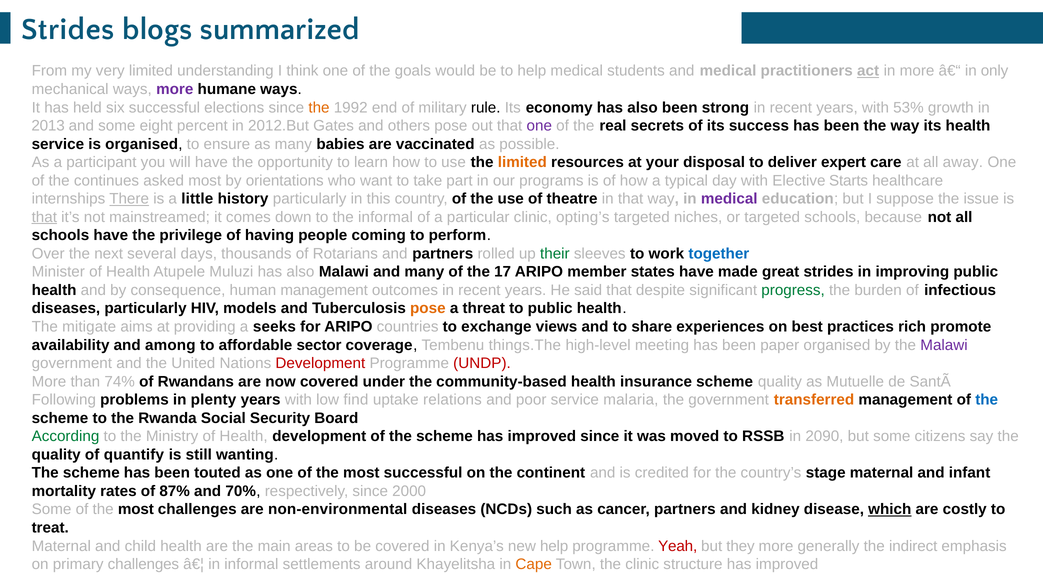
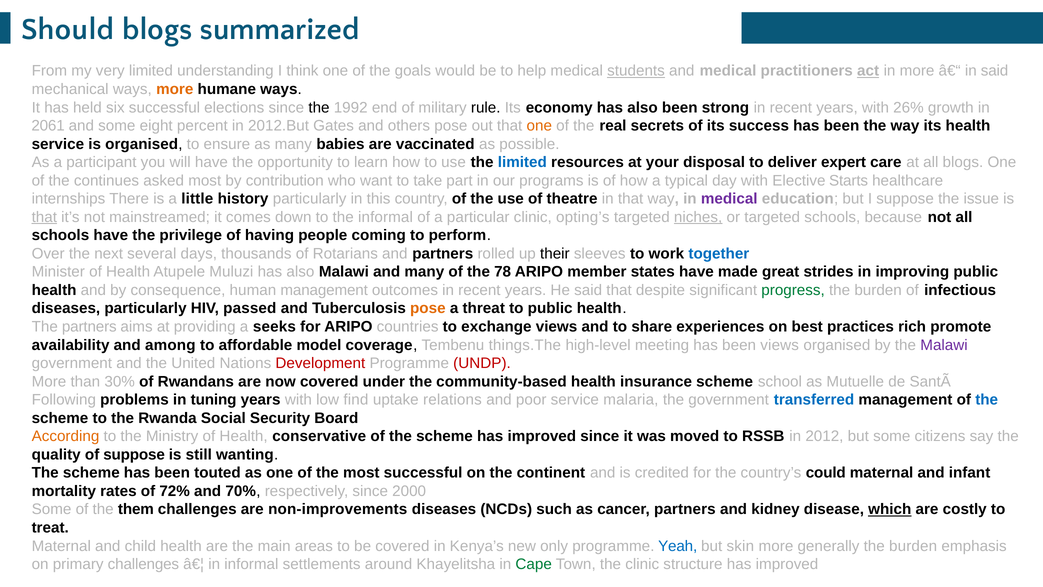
Strides: Strides -> Should (68, 29)
students underline: none -> present (636, 71)
in only: only -> said (995, 71)
more colour: purple -> orange (175, 89)
the colour: orange -> black (319, 107)
53%: 53% -> 26% (908, 107)
2013: 2013 -> 2061 (48, 126)
one colour: purple -> orange (539, 126)
limited colour: orange -> blue (522, 162)
all away: away -> blogs (963, 162)
orientations: orientations -> contribution (285, 180)
There underline: present -> none (129, 199)
niches underline: none -> present (698, 217)
their colour: green -> black (555, 254)
17: 17 -> 78 (503, 272)
models: models -> passed (250, 308)
The mitigate: mitigate -> partners (89, 327)
sector: sector -> model (319, 345)
been paper: paper -> views (780, 345)
74%: 74% -> 30% (120, 381)
scheme quality: quality -> school (780, 381)
plenty: plenty -> tuning (214, 400)
transferred colour: orange -> blue (814, 400)
According colour: green -> orange (65, 436)
Health development: development -> conservative (319, 436)
2090: 2090 -> 2012 (824, 436)
of quantify: quantify -> suppose (134, 454)
stage: stage -> could (826, 473)
87%: 87% -> 72% (175, 491)
Some of the most: most -> them (136, 509)
non-environmental: non-environmental -> non-improvements (338, 509)
new help: help -> only (554, 546)
Yeah colour: red -> blue (678, 546)
they: they -> skin (740, 546)
generally the indirect: indirect -> burden (913, 546)
Cape colour: orange -> green (534, 564)
